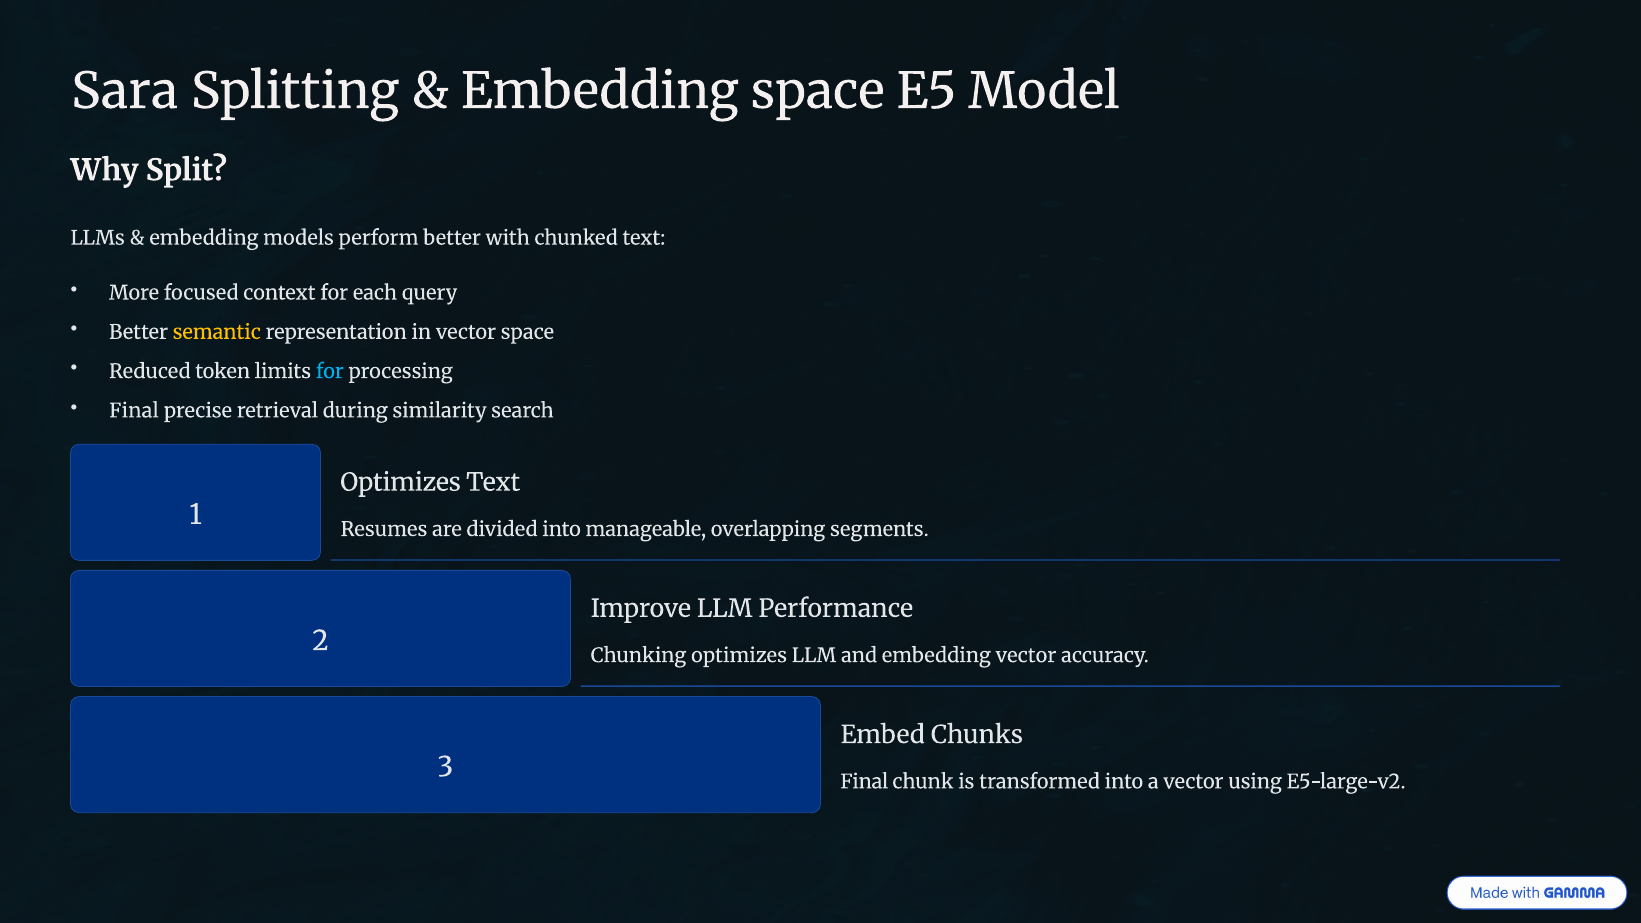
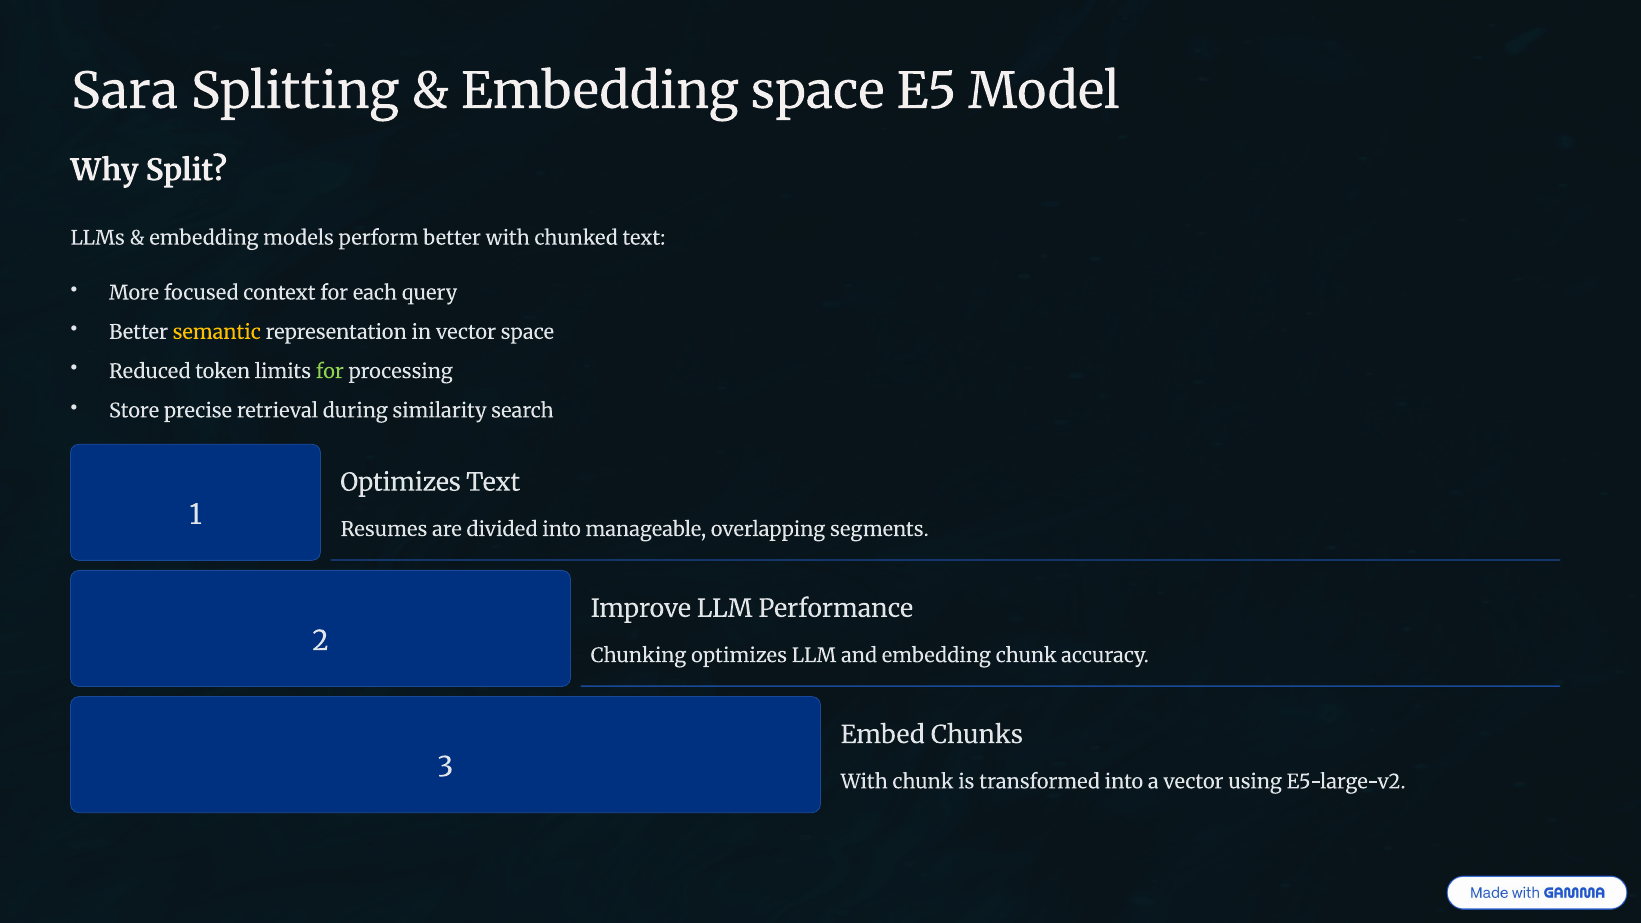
for colour: light blue -> light green (330, 372)
Final: Final -> Store (134, 411)
embedding vector: vector -> chunk (1026, 656)
Final: Final -> With (864, 782)
